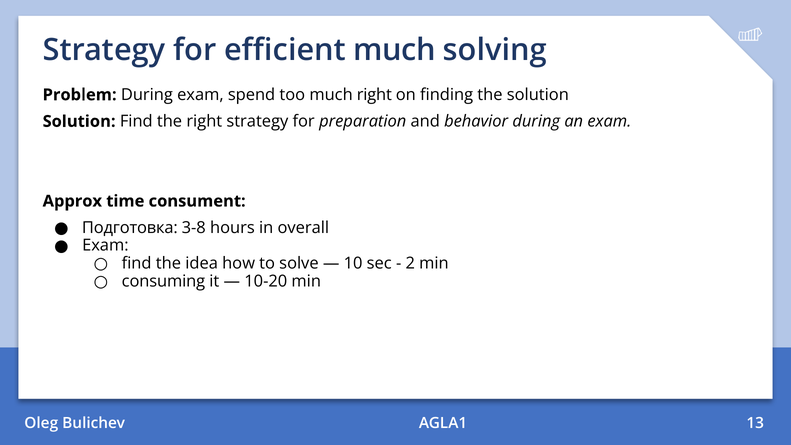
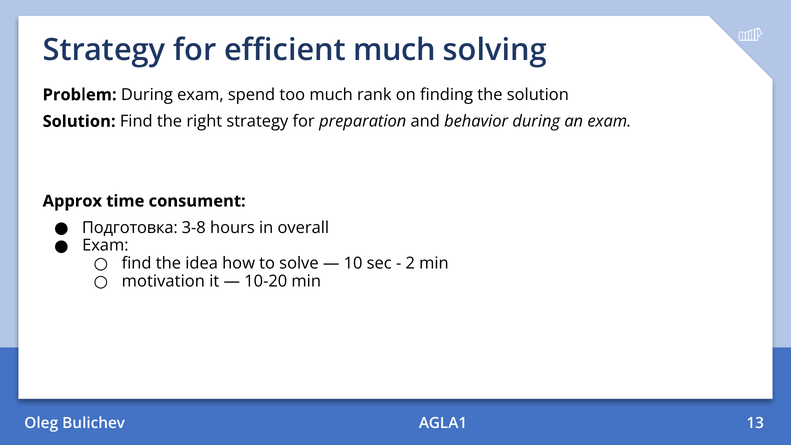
much right: right -> rank (374, 95)
consuming: consuming -> motivation (163, 281)
